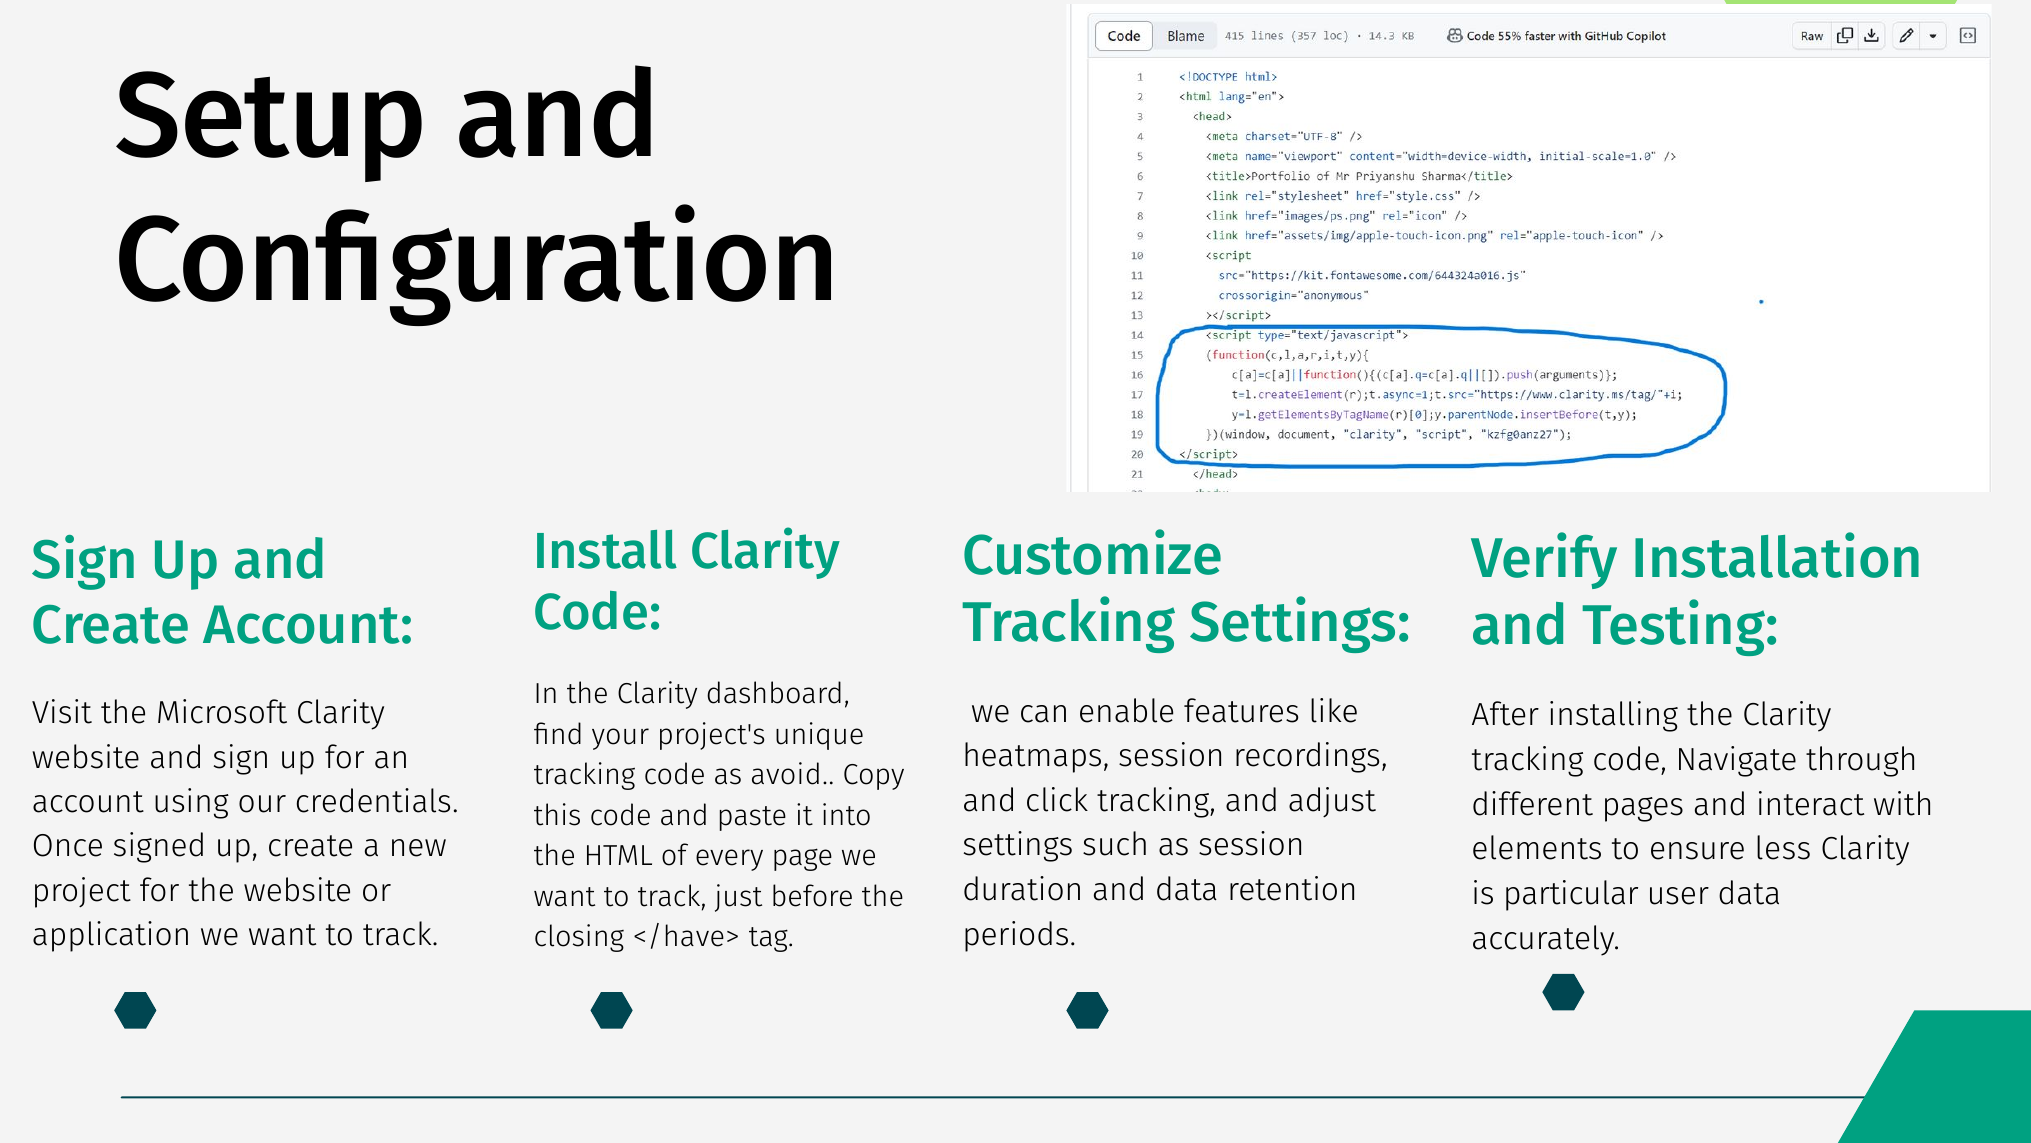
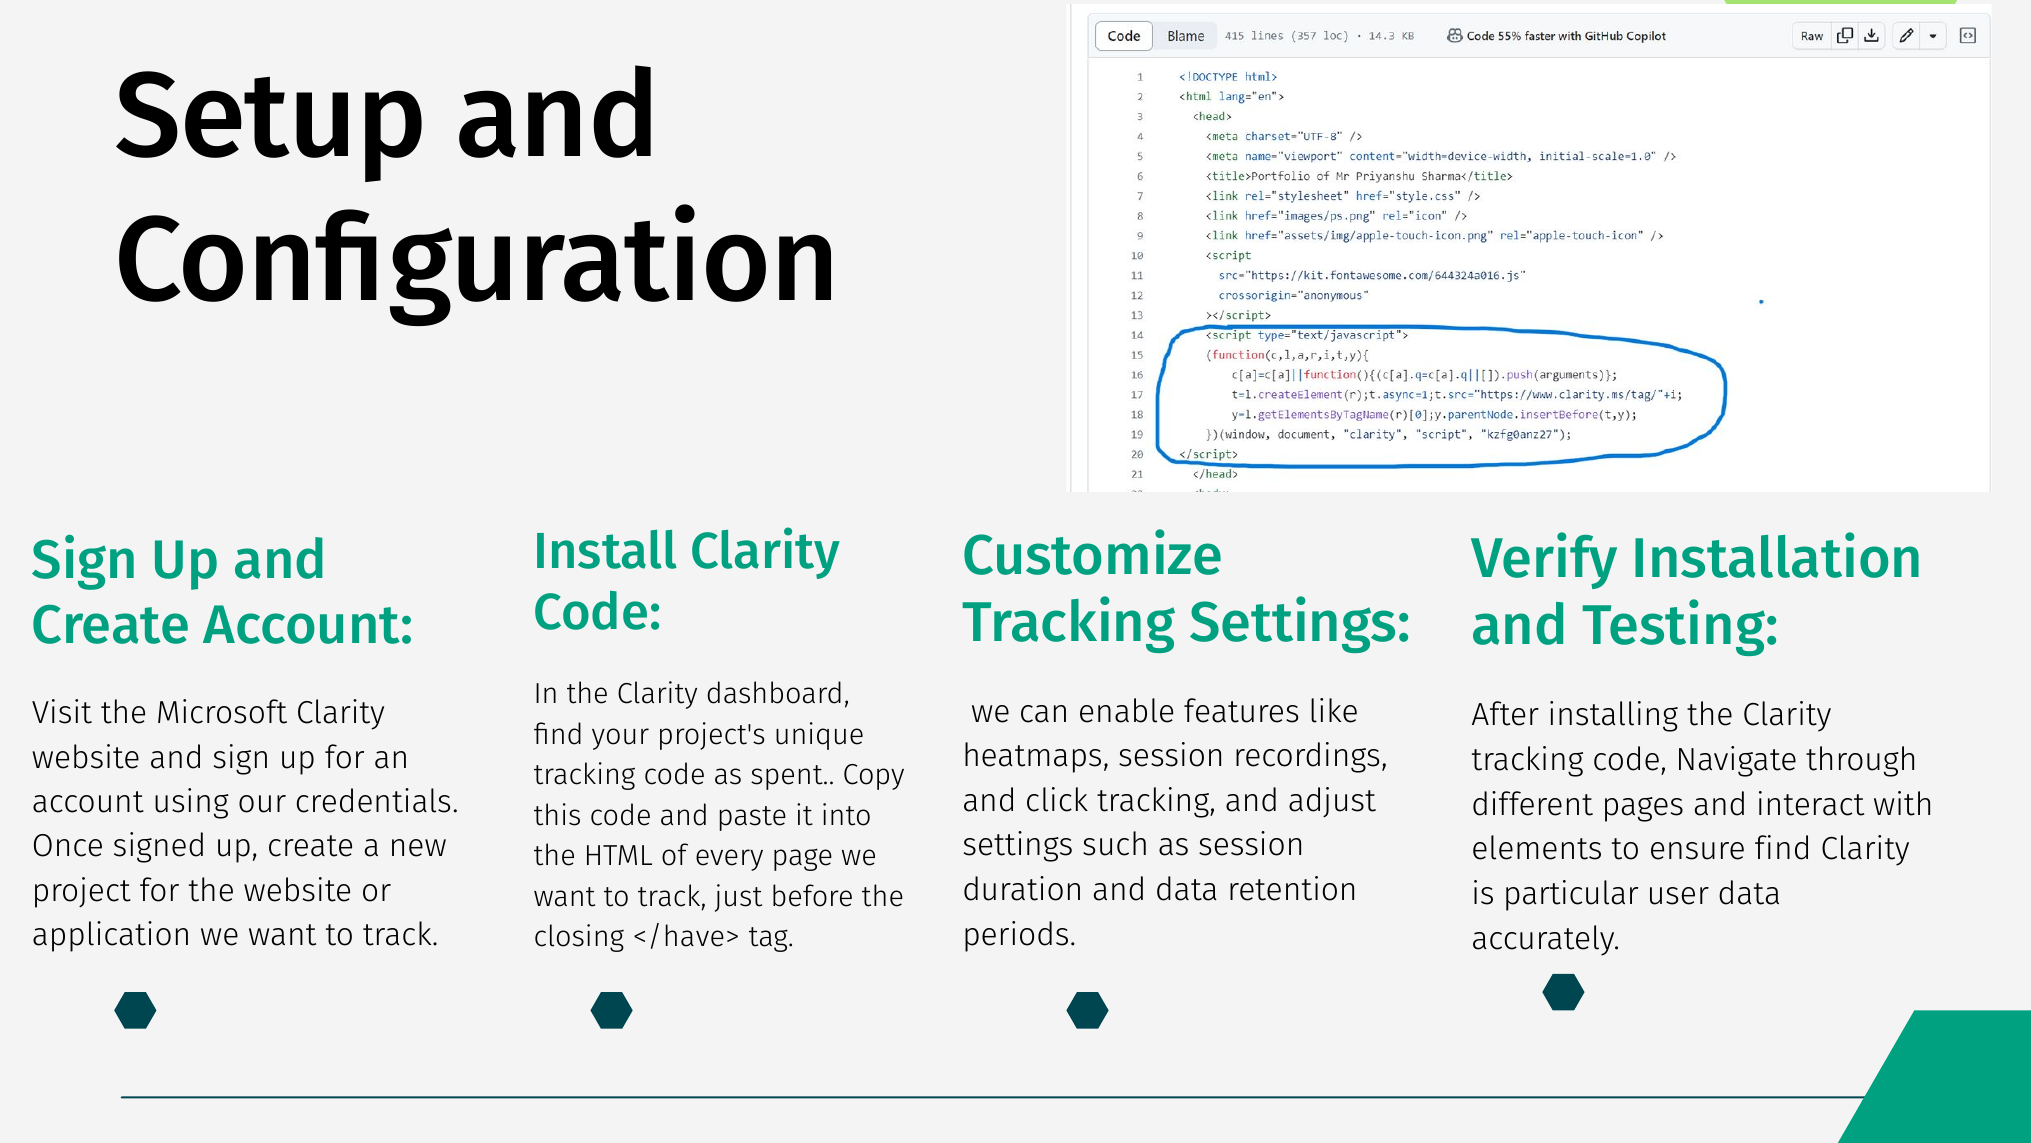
avoid: avoid -> spent (792, 775)
ensure less: less -> find (1783, 849)
